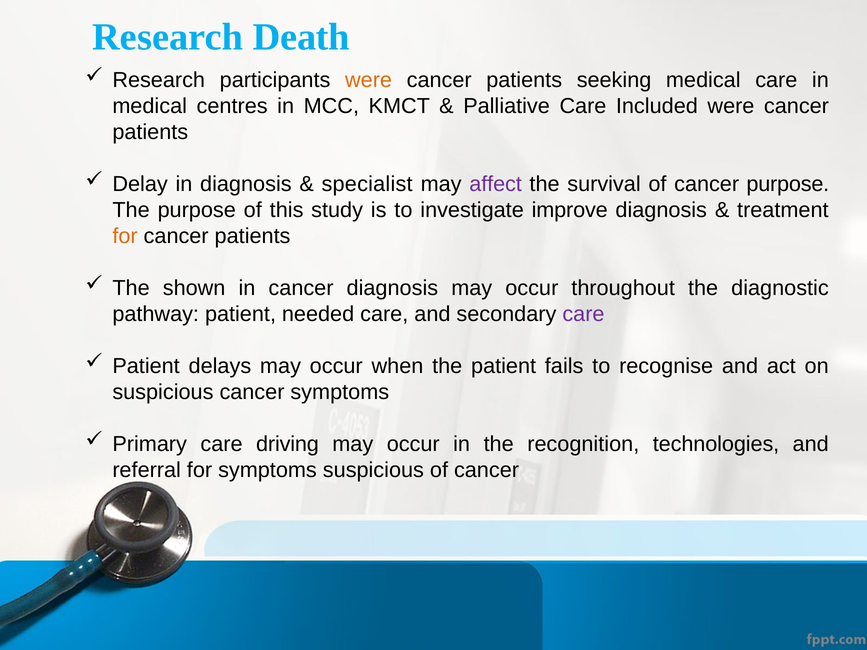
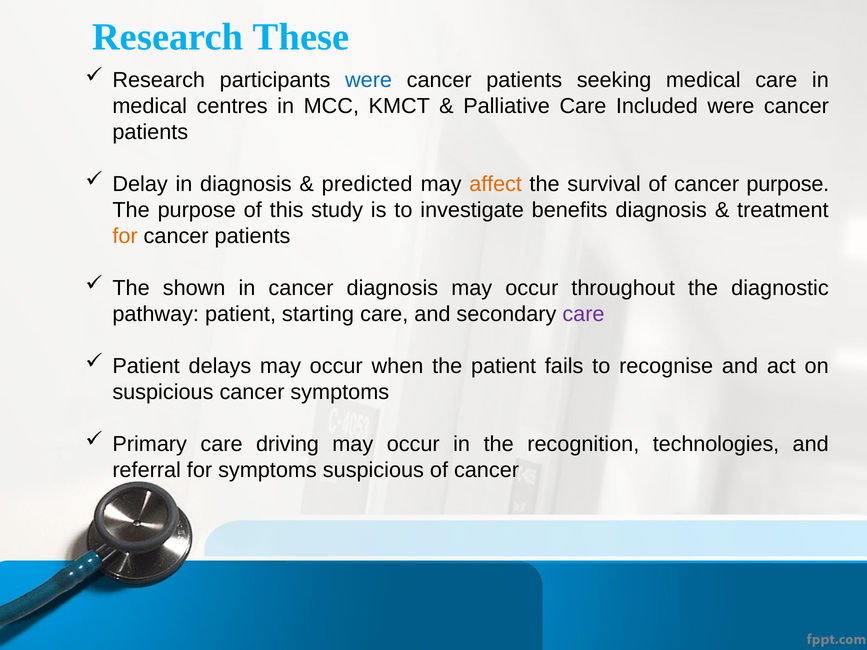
Death: Death -> These (301, 37)
were colour: orange -> blue (369, 80)
specialist: specialist -> predicted (367, 184)
affect colour: purple -> orange (496, 184)
improve: improve -> benefits (570, 210)
needed: needed -> starting (318, 314)
